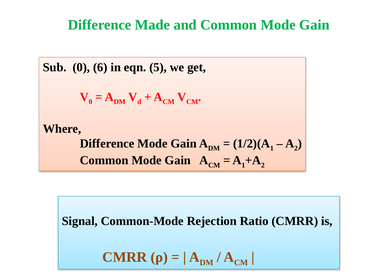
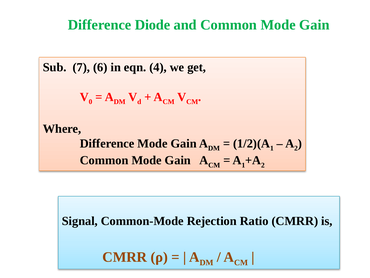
Made: Made -> Diode (152, 25)
Sub 0: 0 -> 7 (81, 67)
5: 5 -> 4 (158, 67)
